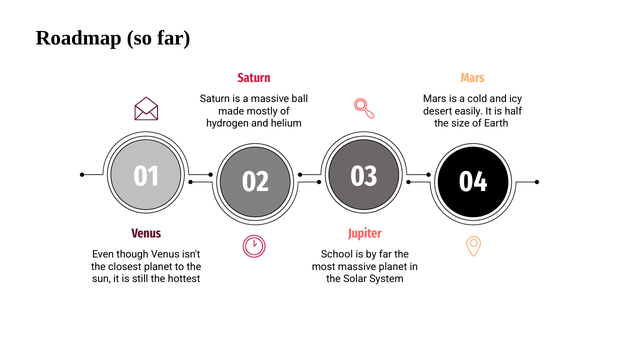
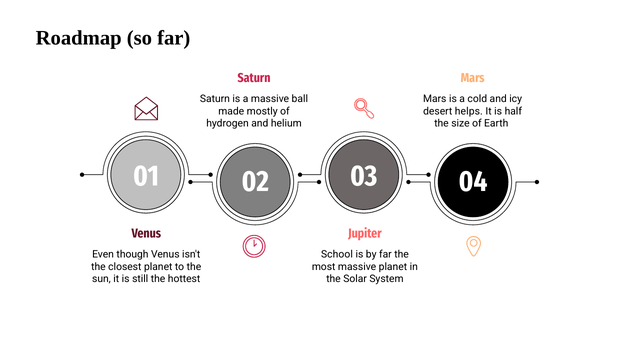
easily: easily -> helps (469, 111)
